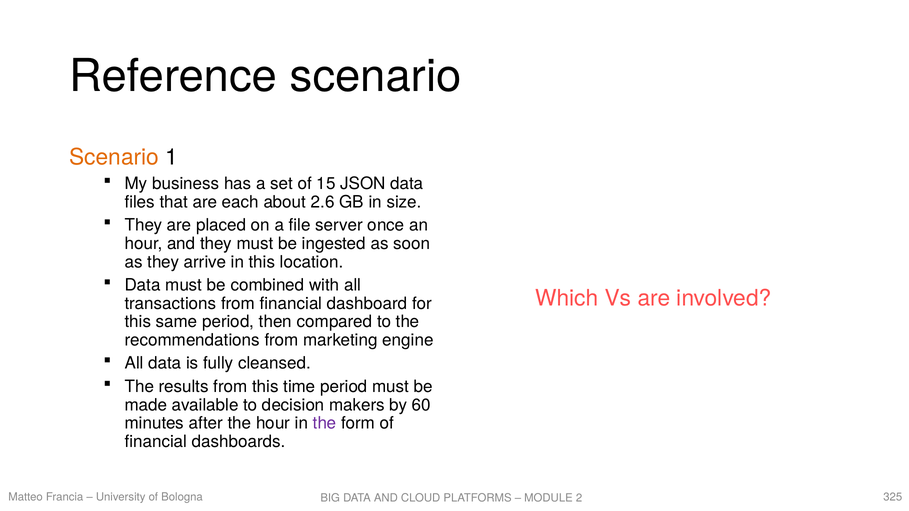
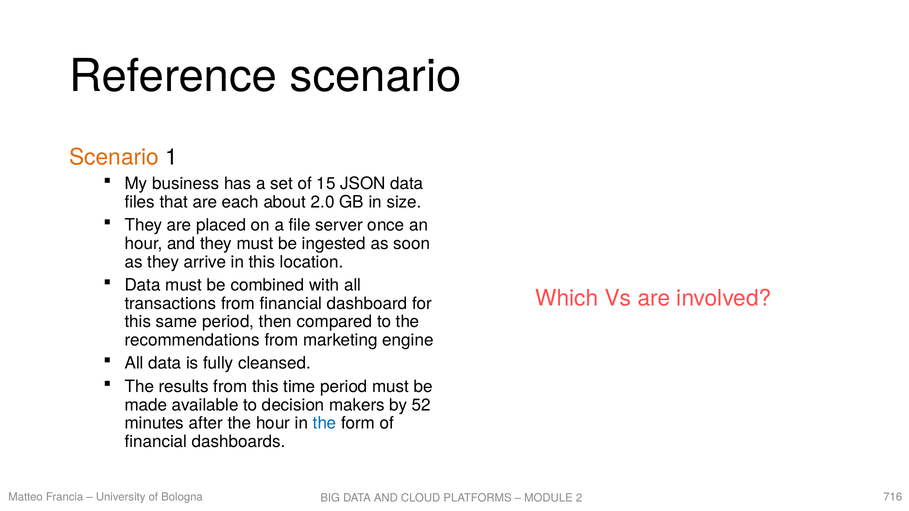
2.6: 2.6 -> 2.0 (323, 202)
60: 60 -> 52 (421, 405)
the colour: purple -> blue (325, 424)
325: 325 -> 716 (893, 497)
